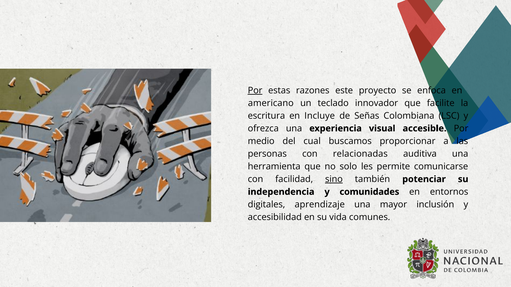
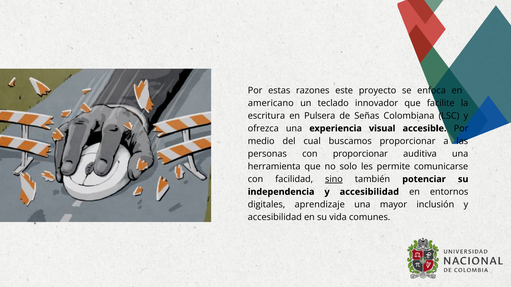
Por underline: present -> none (255, 90)
Incluye: Incluye -> Pulsera (320, 116)
con relacionadas: relacionadas -> proporcionar (360, 154)
independencia y comunidades: comunidades -> accesibilidad (369, 192)
